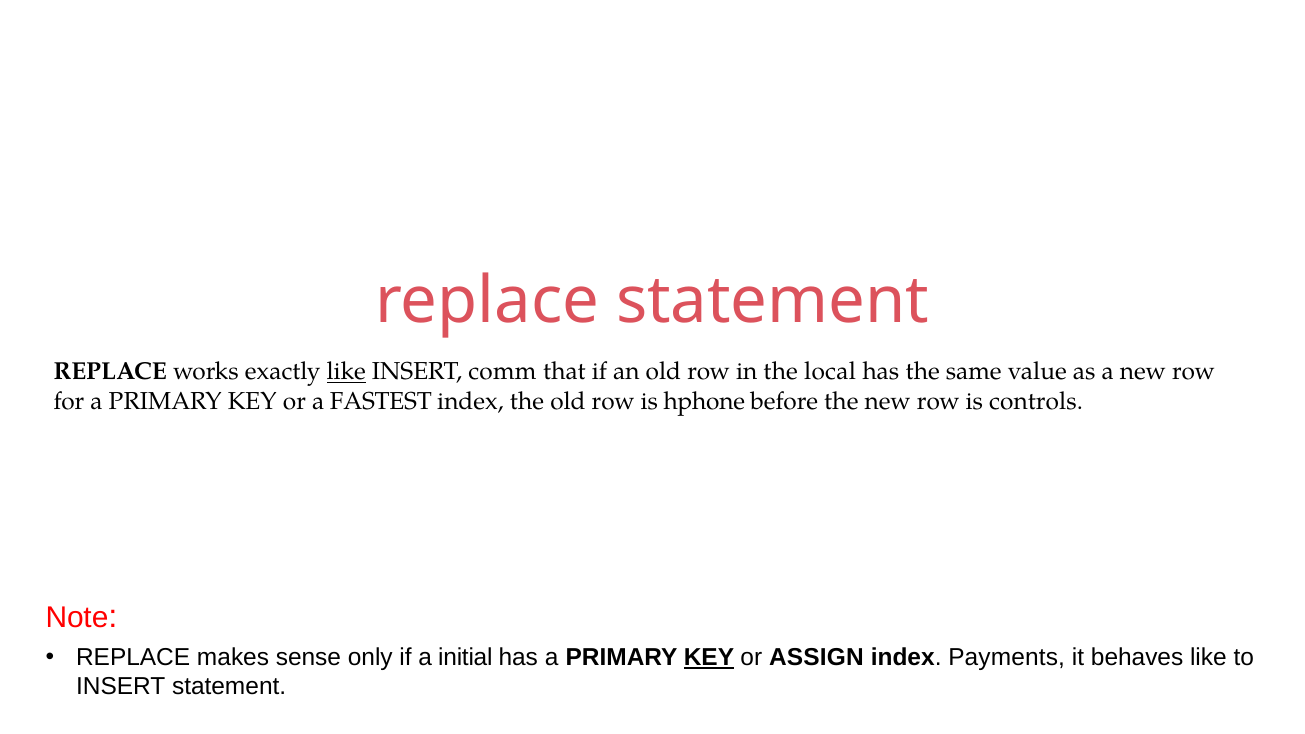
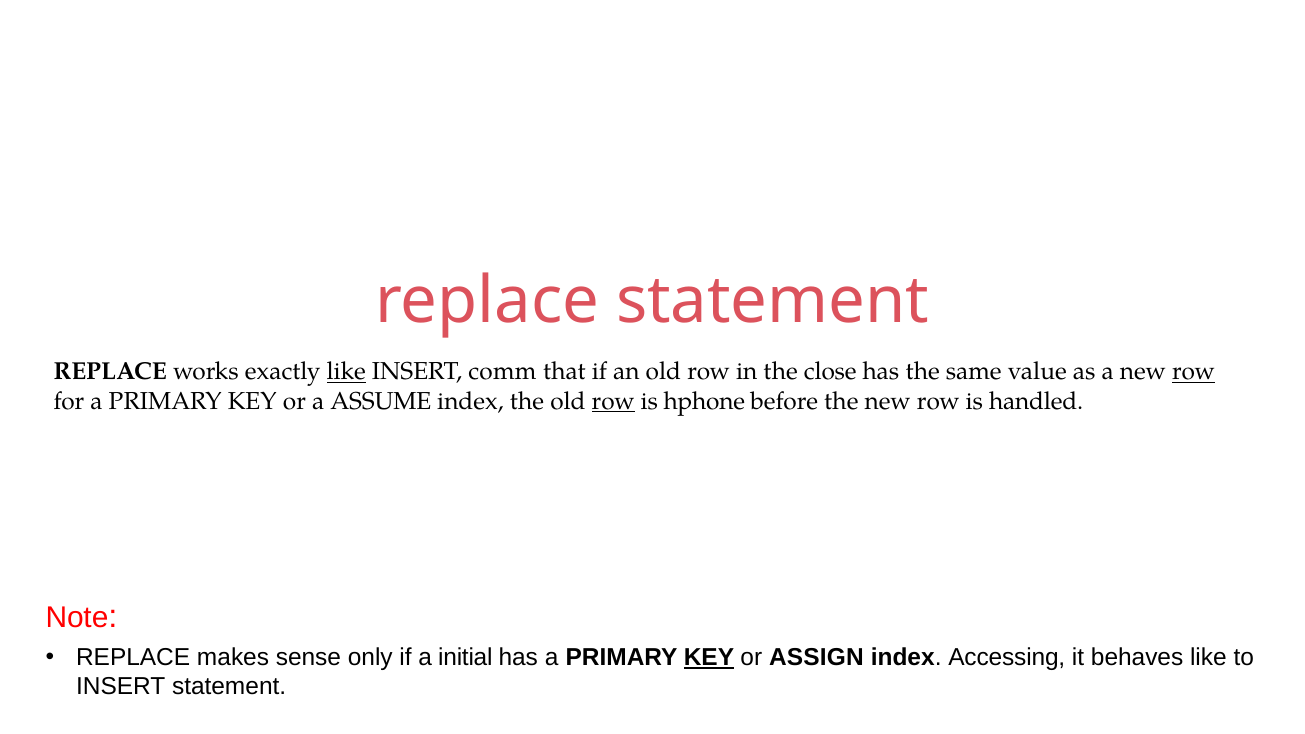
local: local -> close (830, 372)
row underline: none -> present (1194, 372)
FASTEST: FASTEST -> ASSUME (381, 401)
row underline: none -> present (613, 401)
controls: controls -> handled (1036, 401)
Payments: Payments -> Accessing (1007, 657)
